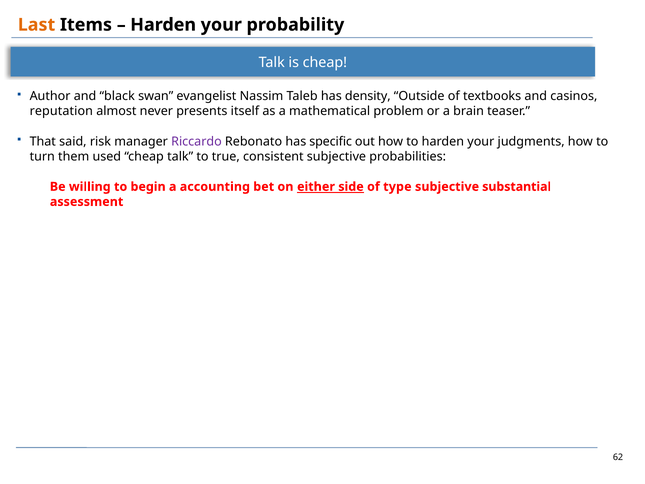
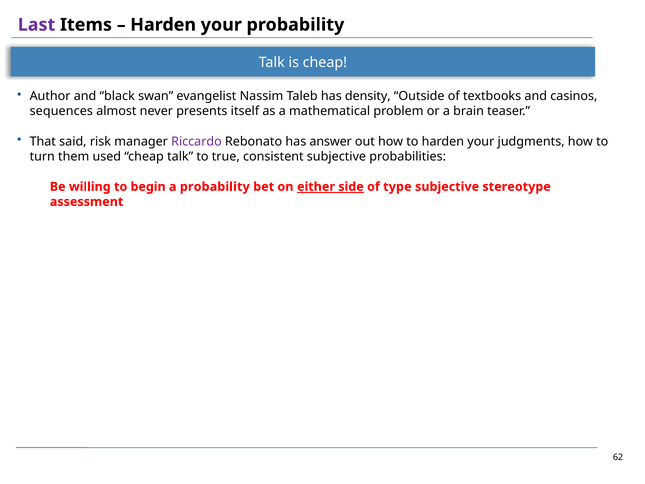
Last colour: orange -> purple (37, 25)
reputation: reputation -> sequences (61, 111)
specific: specific -> answer (331, 141)
a accounting: accounting -> probability (215, 187)
substantial: substantial -> stereotype (517, 187)
